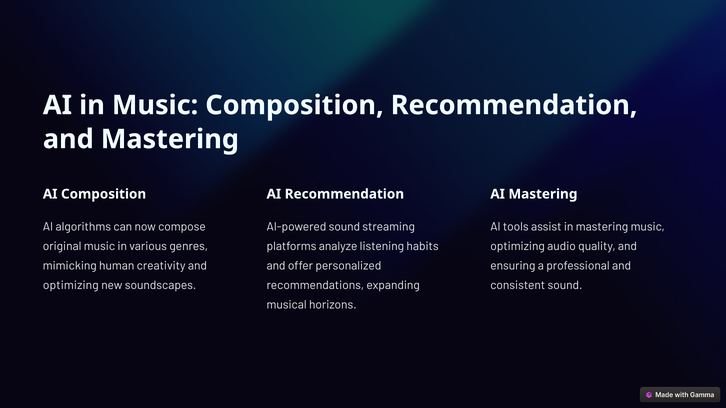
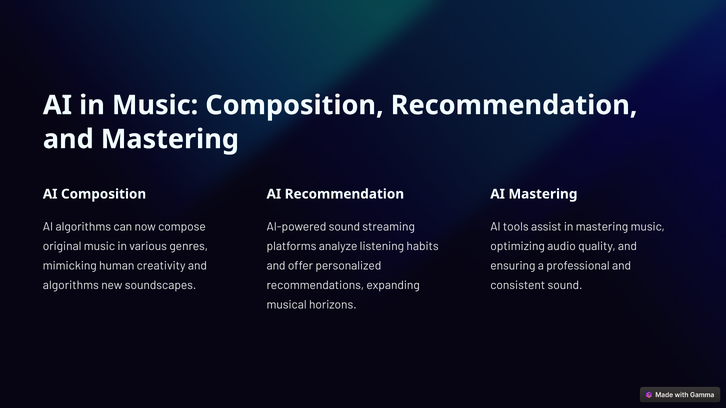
optimizing: optimizing -> algorithms (71, 285)
